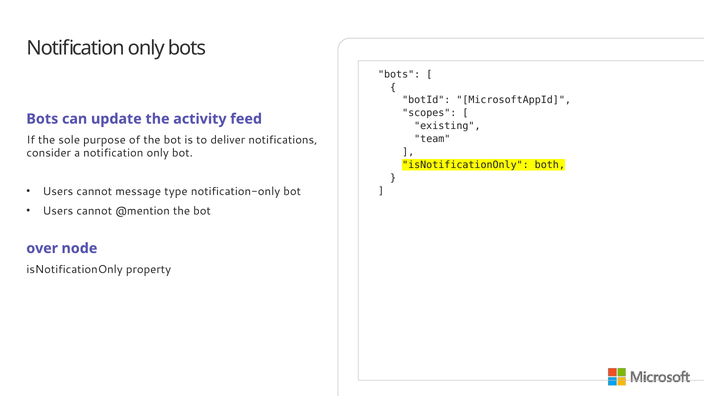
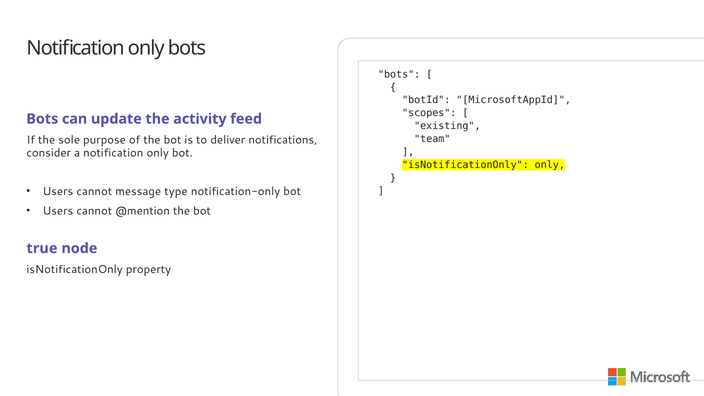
isNotificationOnly both: both -> only (550, 165)
over: over -> true (42, 248)
